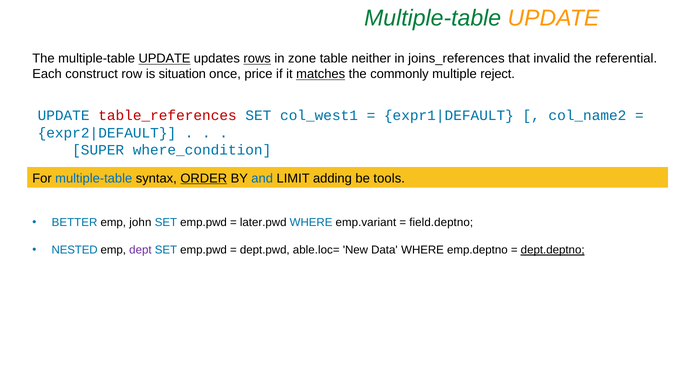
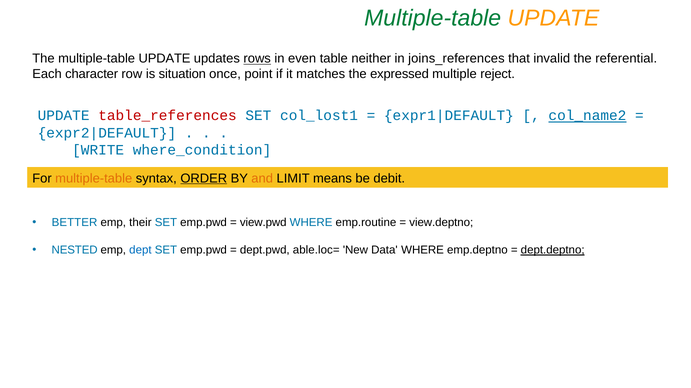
UPDATE underline: present -> none (165, 59)
zone: zone -> even (302, 59)
construct: construct -> character (92, 74)
price: price -> point (258, 74)
matches underline: present -> none (321, 74)
commonly: commonly -> expressed (399, 74)
col_west1: col_west1 -> col_lost1 (319, 116)
col_name2 underline: none -> present (587, 116)
SUPER: SUPER -> WRITE (98, 150)
multiple-table colour: blue -> orange (94, 179)
and colour: blue -> orange (262, 179)
adding: adding -> means (332, 179)
tools: tools -> debit (389, 179)
john: john -> their (140, 223)
later.pwd: later.pwd -> view.pwd (263, 223)
emp.variant: emp.variant -> emp.routine (366, 223)
field.deptno: field.deptno -> view.deptno (441, 223)
dept colour: purple -> blue (140, 250)
